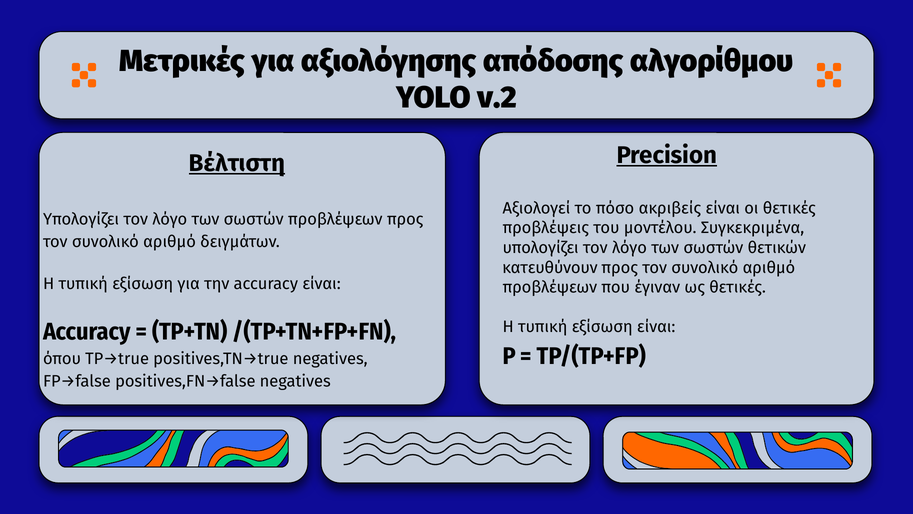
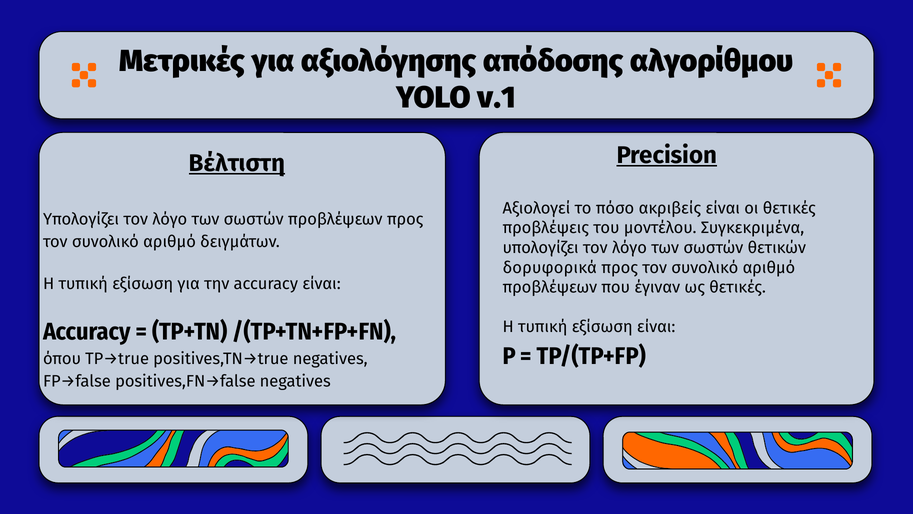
v.2: v.2 -> v.1 (497, 98)
κατευθύνουν: κατευθύνουν -> δορυφορικά (550, 267)
